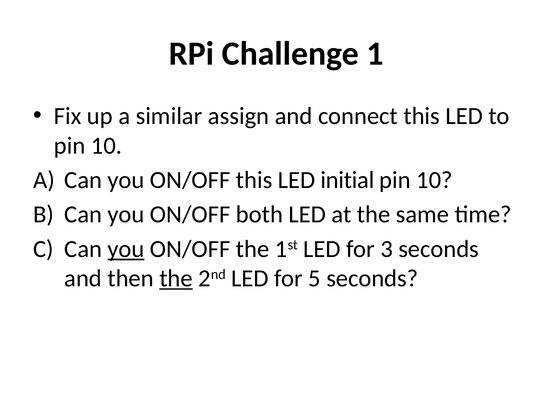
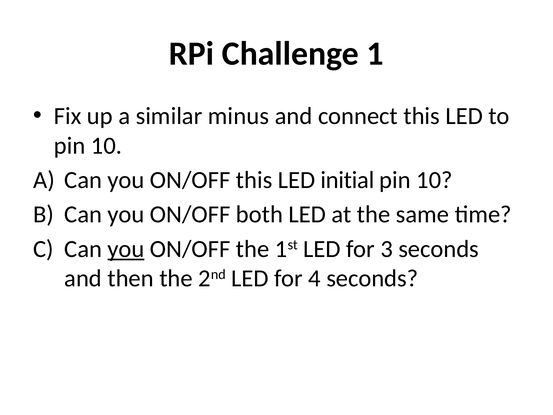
assign: assign -> minus (239, 116)
the underline: present -> none (176, 278)
5: 5 -> 4 (315, 278)
